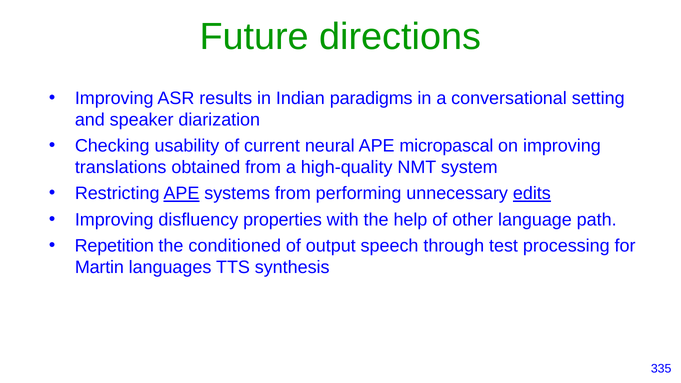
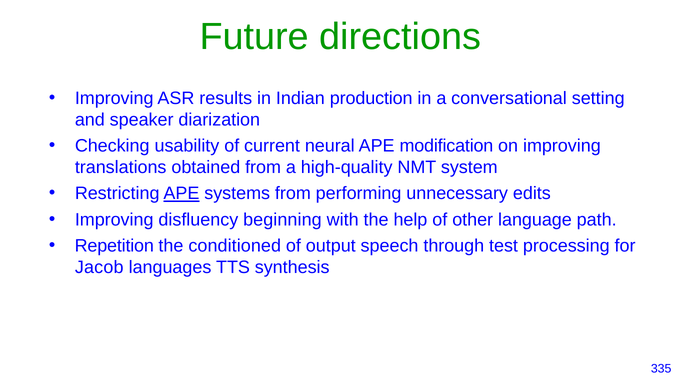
paradigms: paradigms -> production (371, 98)
micropascal: micropascal -> modification (446, 146)
edits underline: present -> none (532, 194)
properties: properties -> beginning (282, 220)
Martin: Martin -> Jacob (99, 267)
